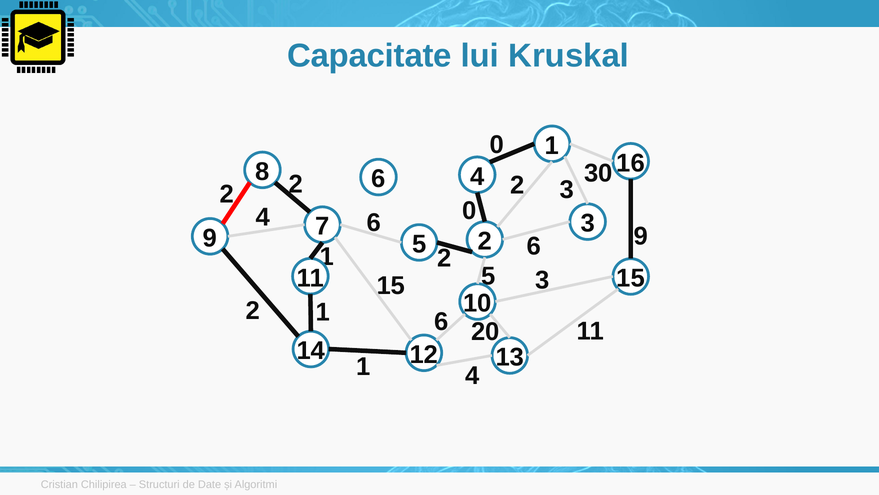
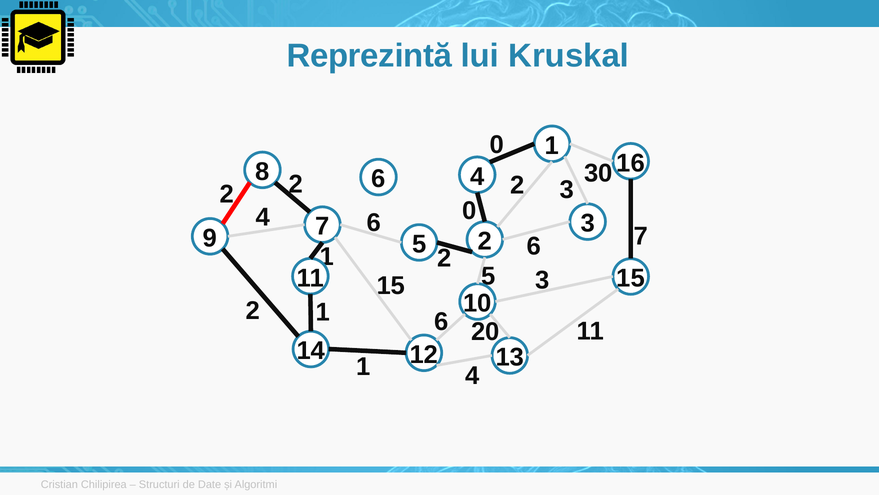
Capacitate: Capacitate -> Reprezintă (369, 56)
9: 9 -> 7 (641, 236)
